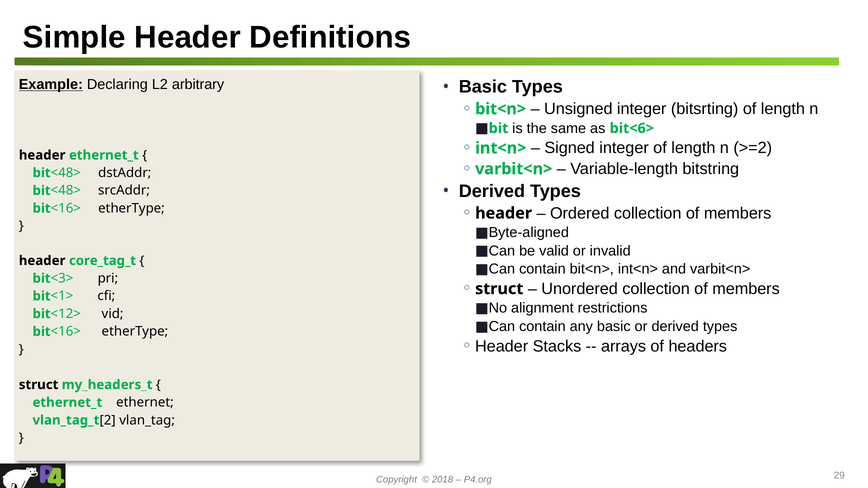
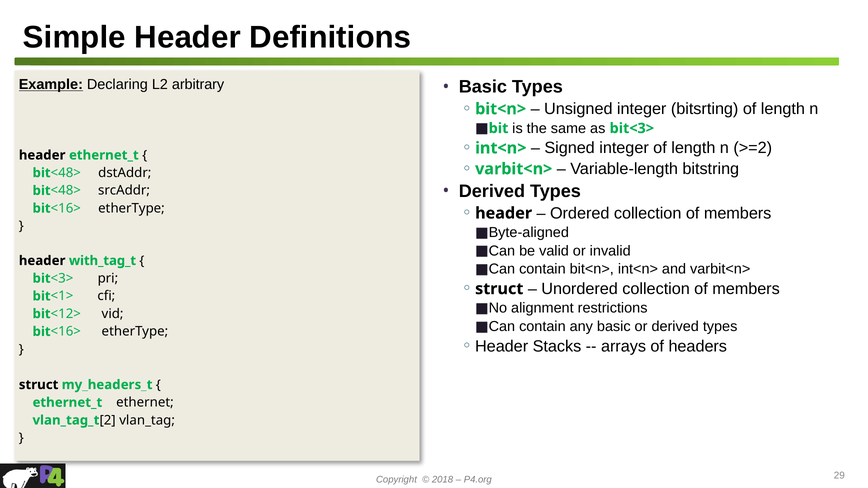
as bit<6>: bit<6> -> bit<3> (632, 128)
core_tag_t: core_tag_t -> with_tag_t (102, 261)
